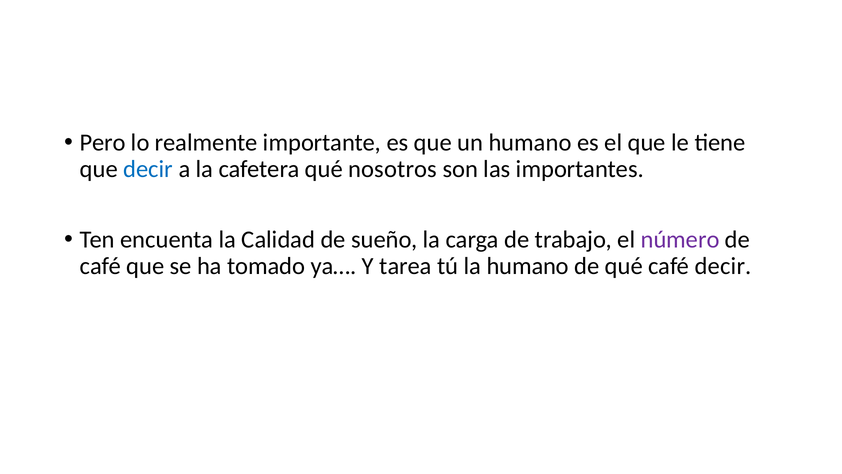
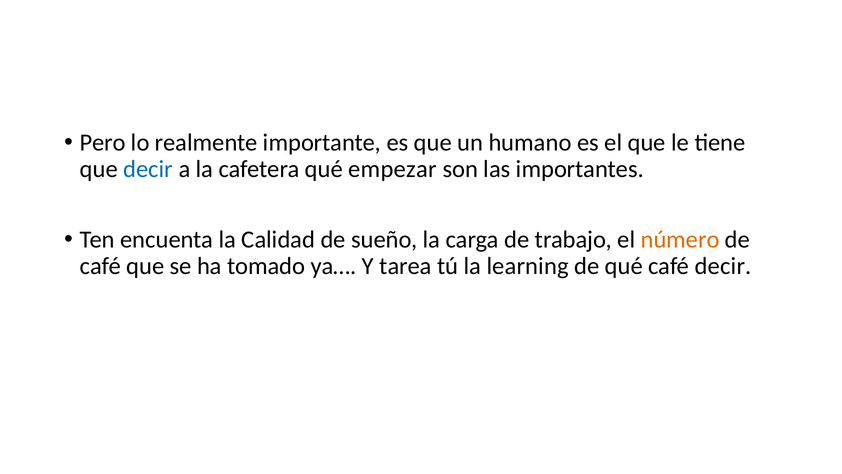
nosotros: nosotros -> empezar (393, 169)
número colour: purple -> orange (680, 239)
la humano: humano -> learning (528, 266)
